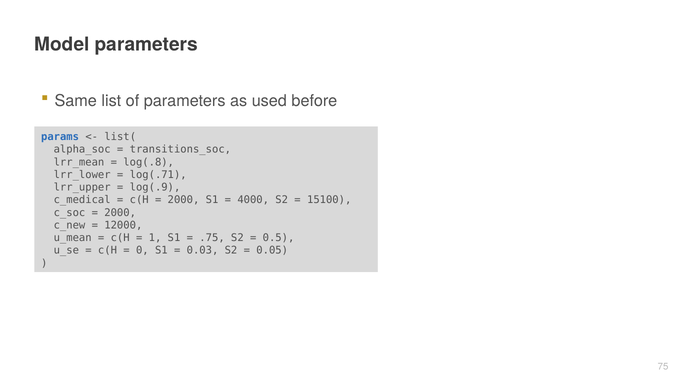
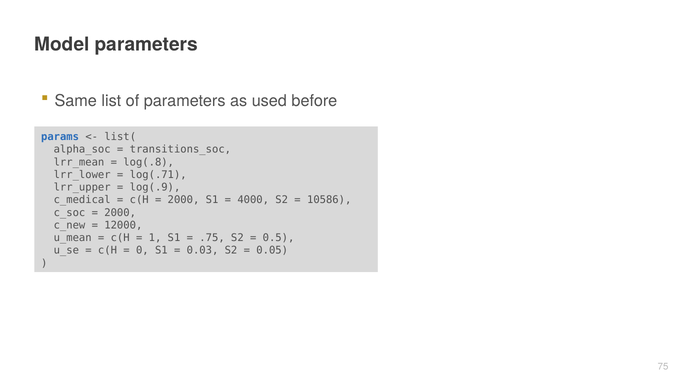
15100: 15100 -> 10586 (329, 200)
